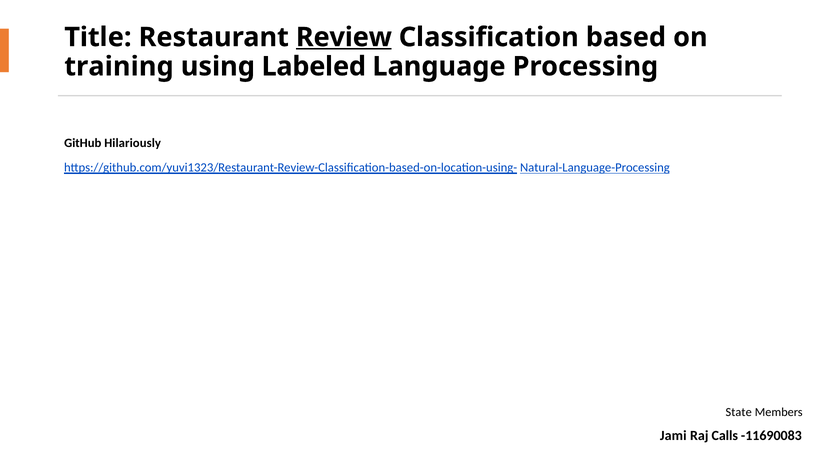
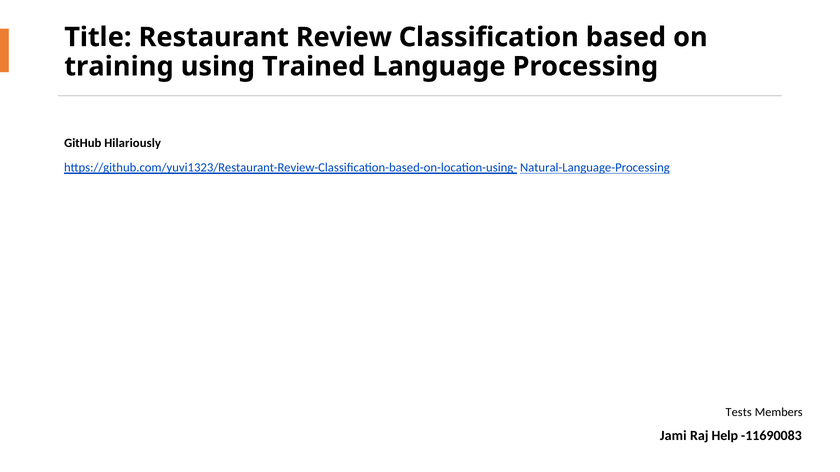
Review underline: present -> none (344, 37)
Labeled: Labeled -> Trained (314, 67)
State: State -> Tests (739, 413)
Calls: Calls -> Help (725, 436)
